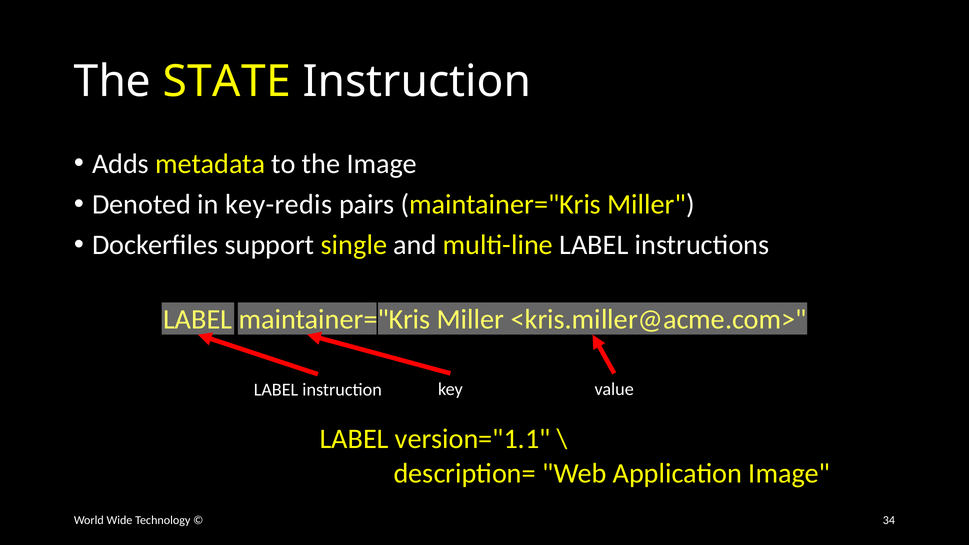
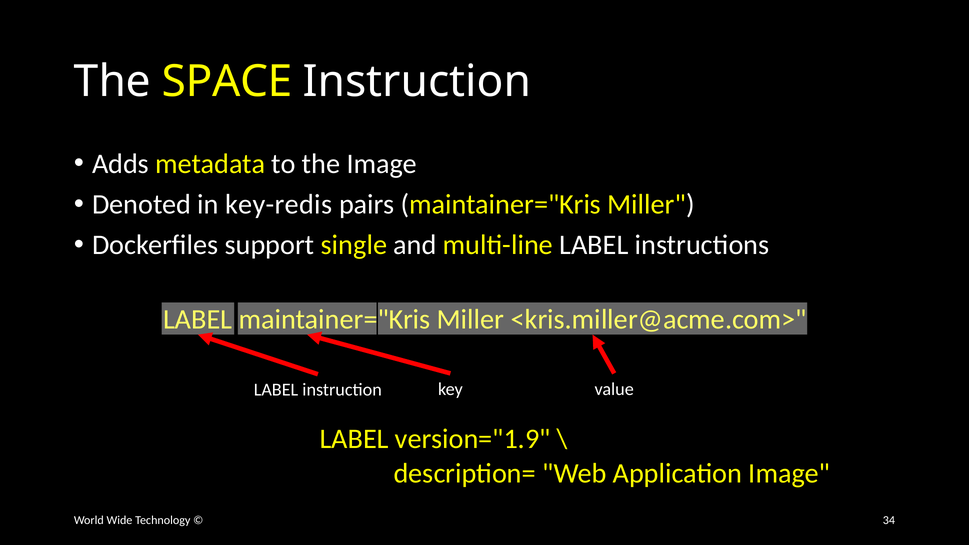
STATE: STATE -> SPACE (227, 81)
version="1.1: version="1.1 -> version="1.9 (473, 439)
